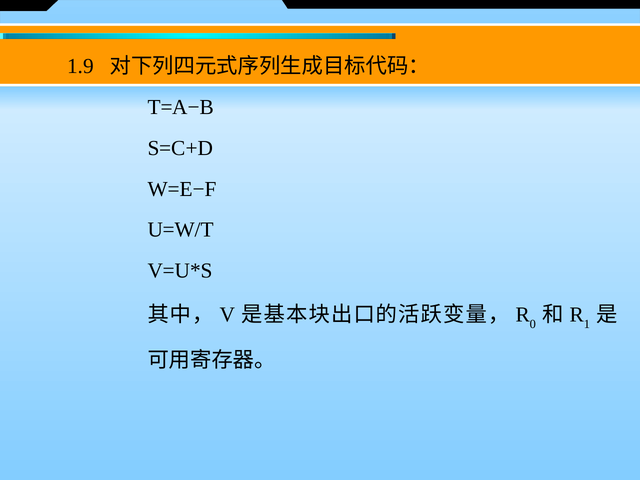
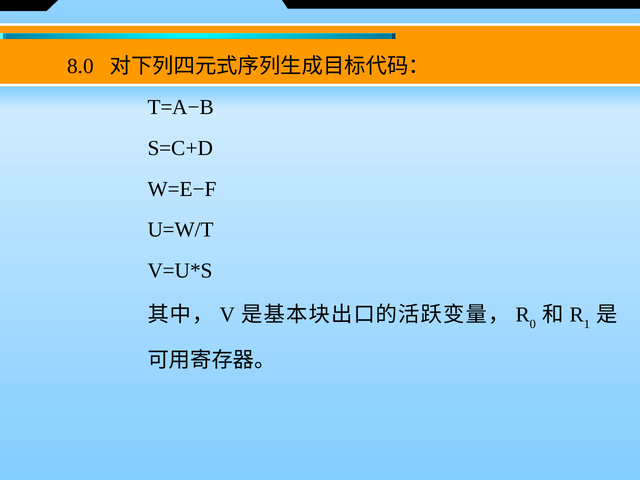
1.9: 1.9 -> 8.0 (81, 66)
